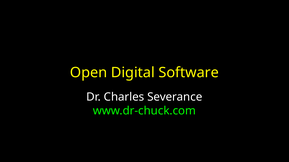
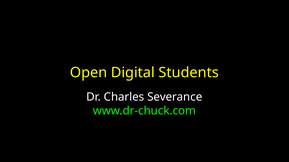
Software: Software -> Students (189, 73)
